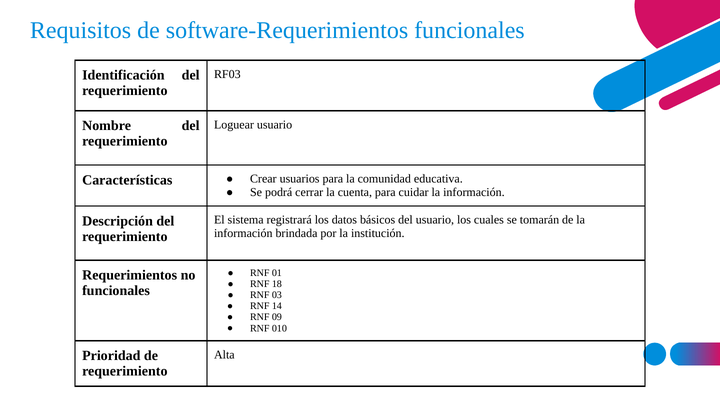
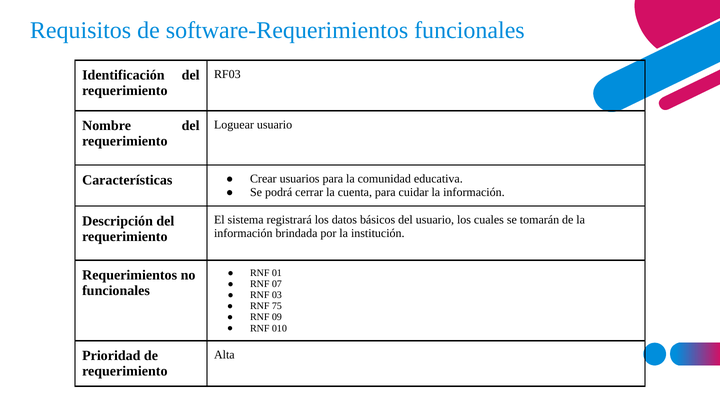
18: 18 -> 07 (277, 284)
14: 14 -> 75 (277, 306)
